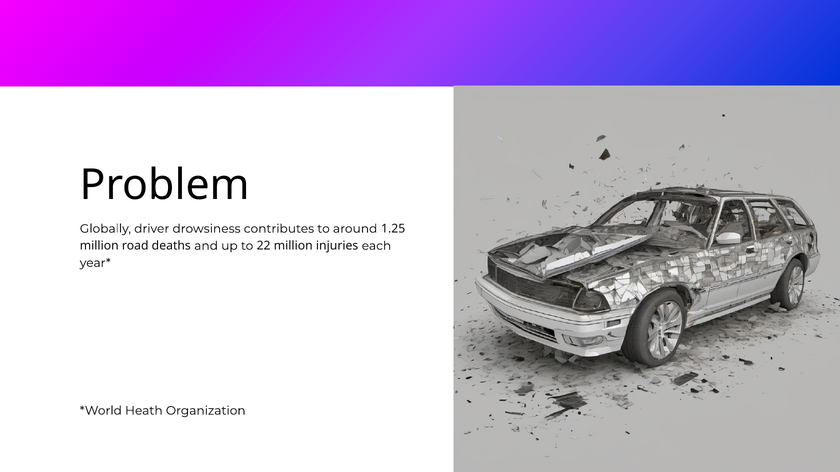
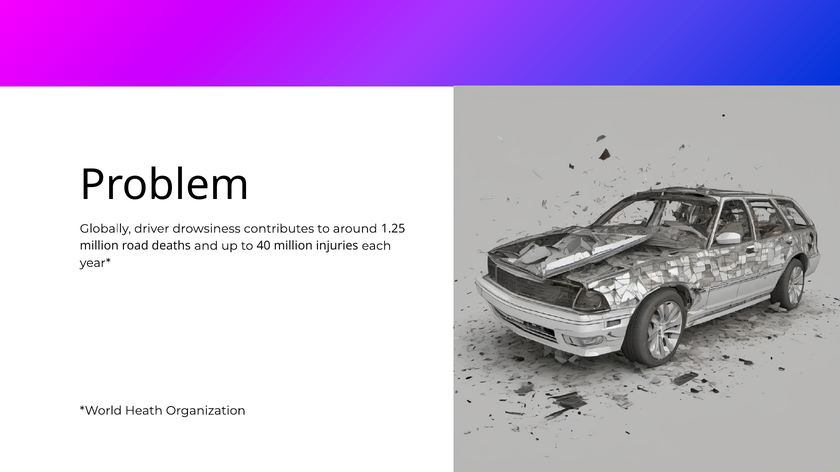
22: 22 -> 40 (264, 246)
